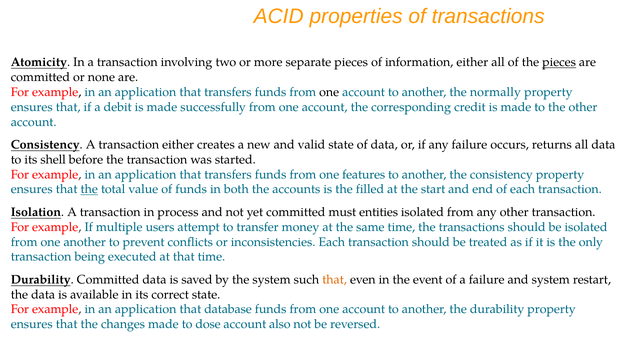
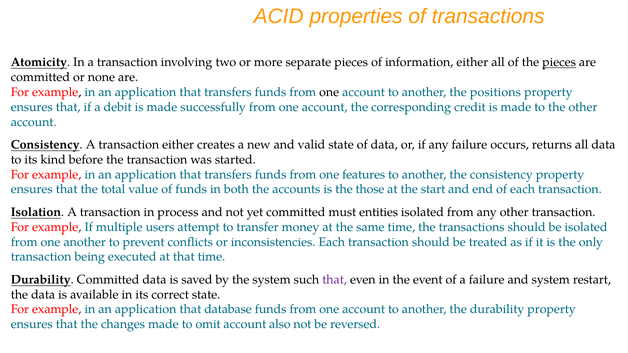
normally: normally -> positions (495, 92)
shell: shell -> kind (53, 160)
the underline: present -> none (89, 190)
filled: filled -> those (370, 190)
that colour: orange -> purple (335, 280)
dose: dose -> omit (208, 325)
